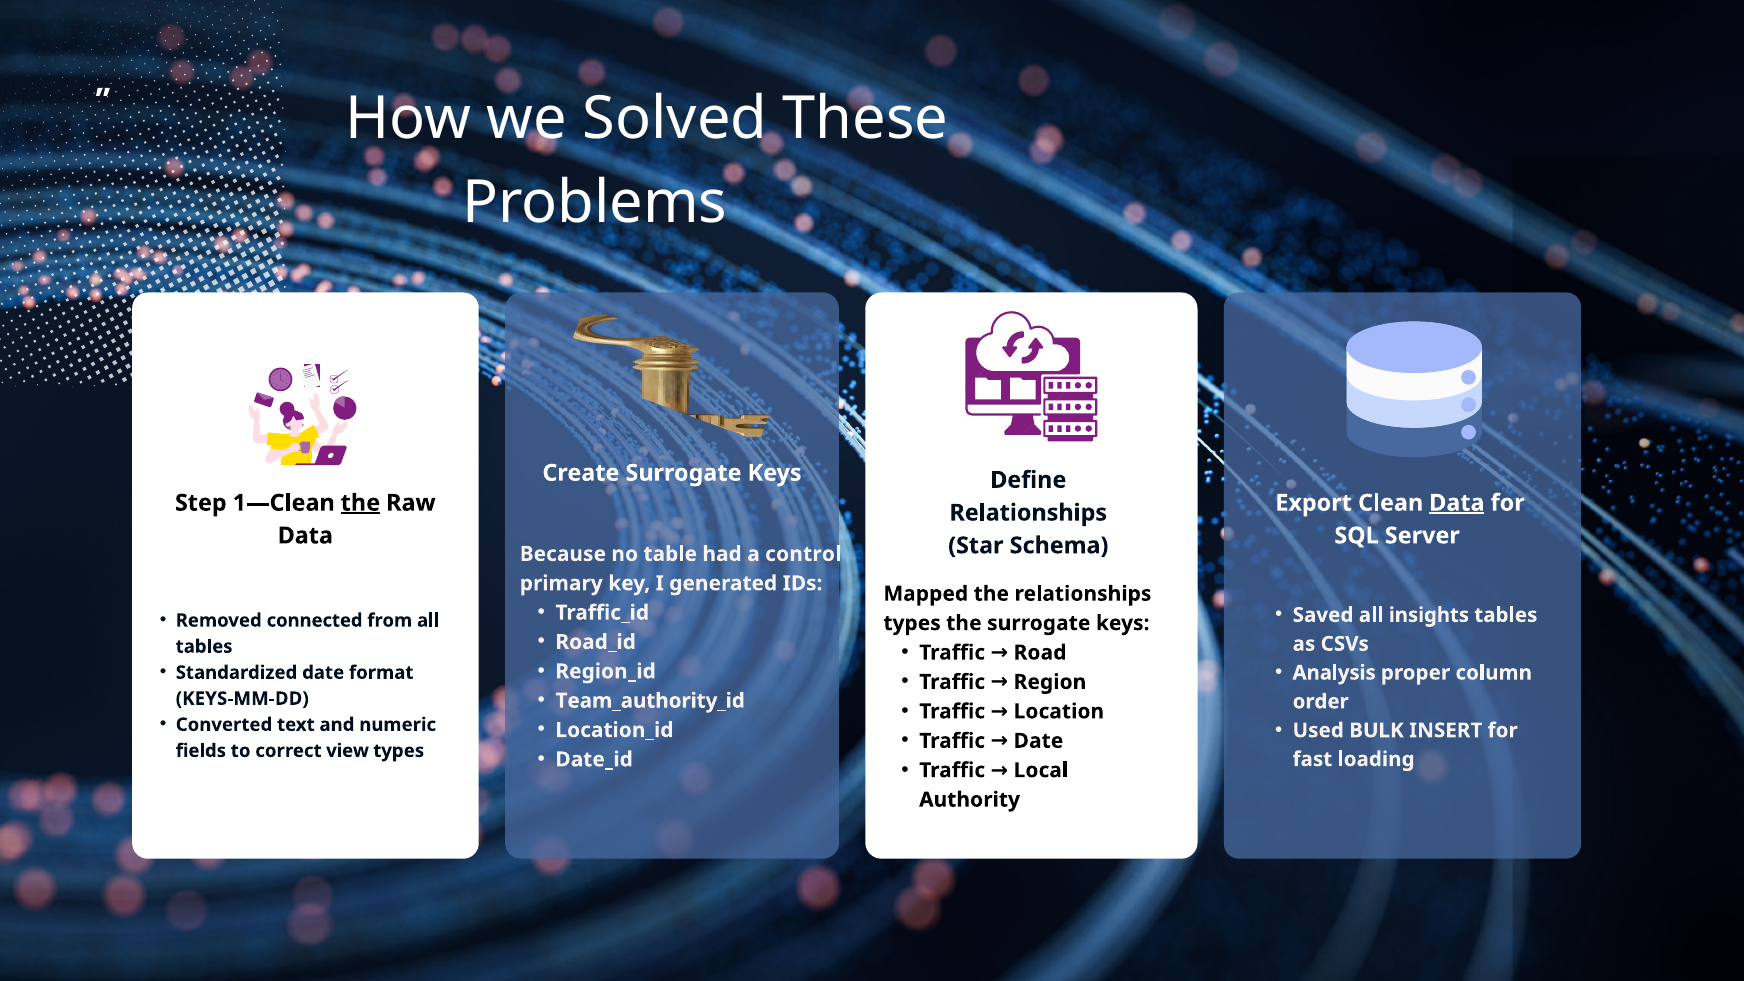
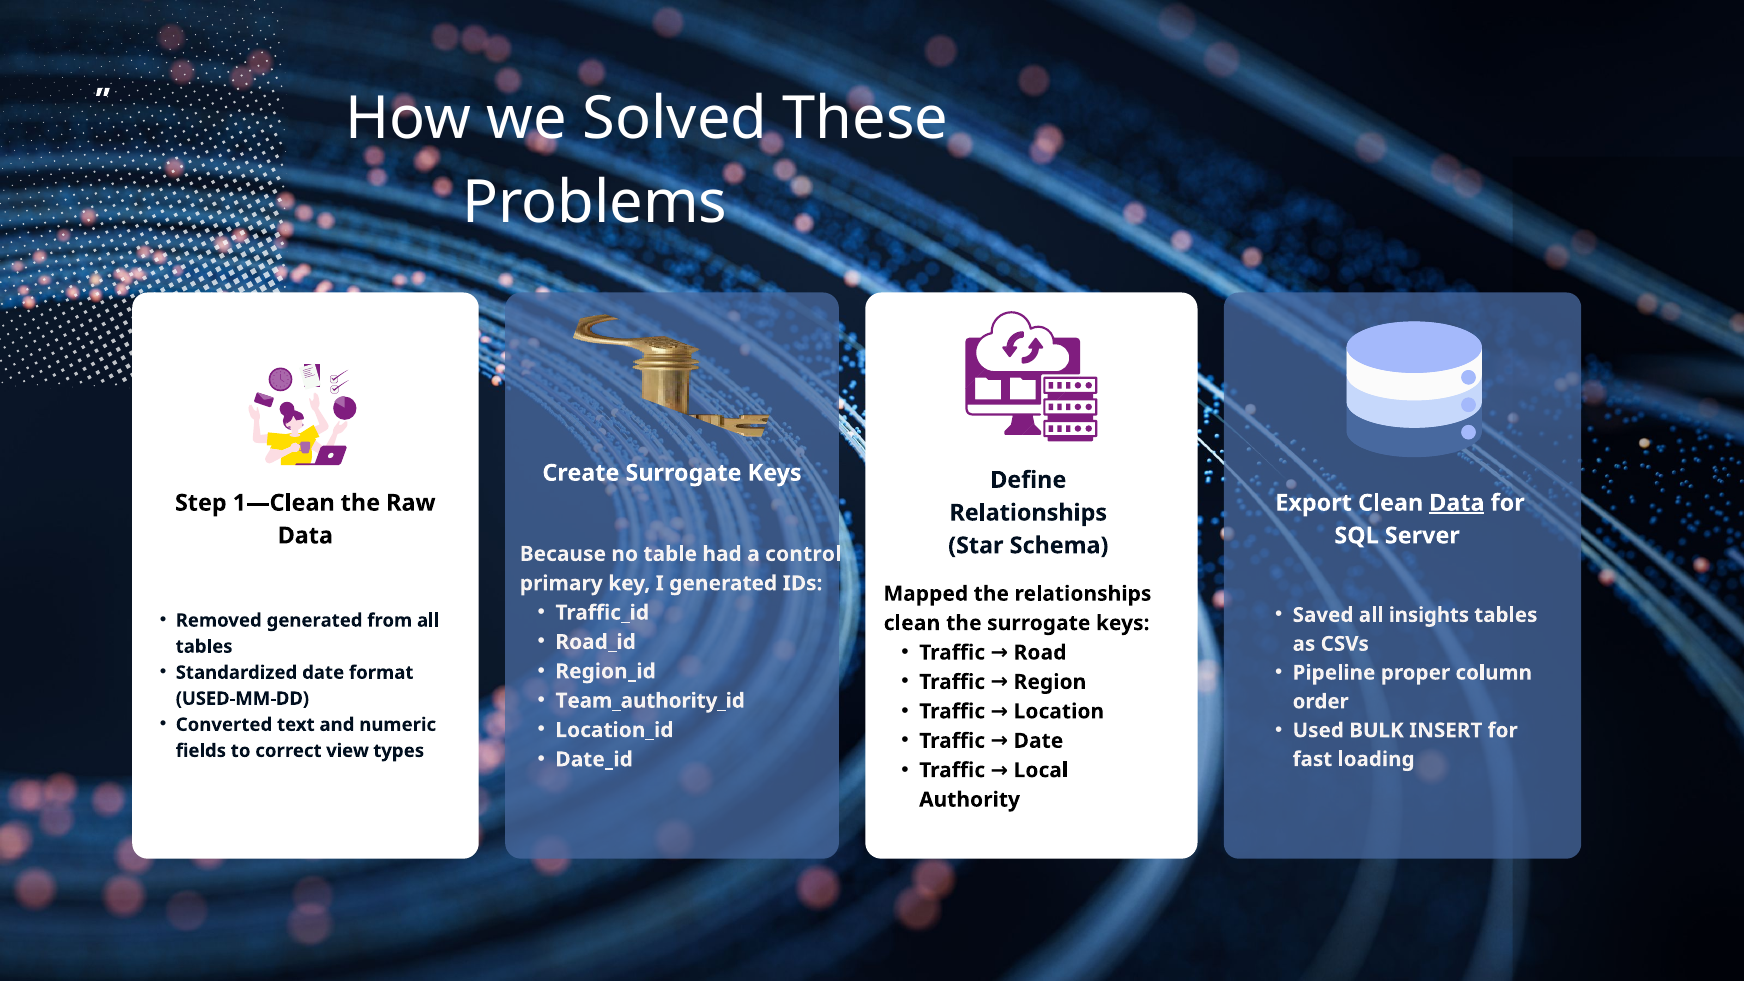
the underline: present -> none (360, 503)
Removed connected: connected -> generated (315, 620)
types: types -> clean (912, 623)
Analysis: Analysis -> Pipeline (1334, 673)
KEYS-MM-DD: KEYS-MM-DD -> USED-MM-DD (242, 699)
